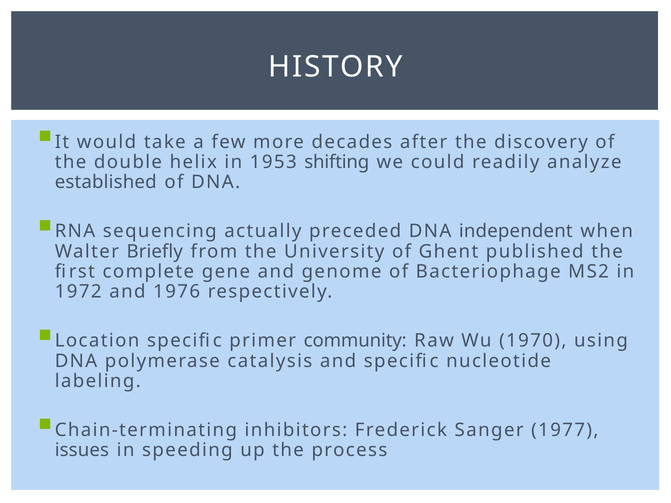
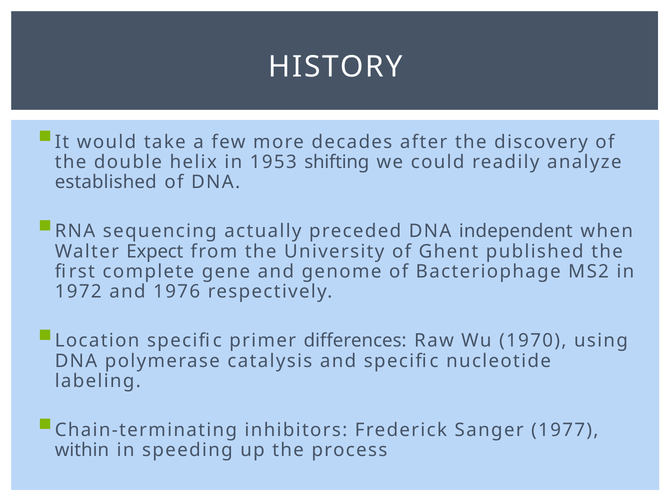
Briefly: Briefly -> Expect (155, 252)
community: community -> differences (355, 341)
issues: issues -> within (82, 451)
